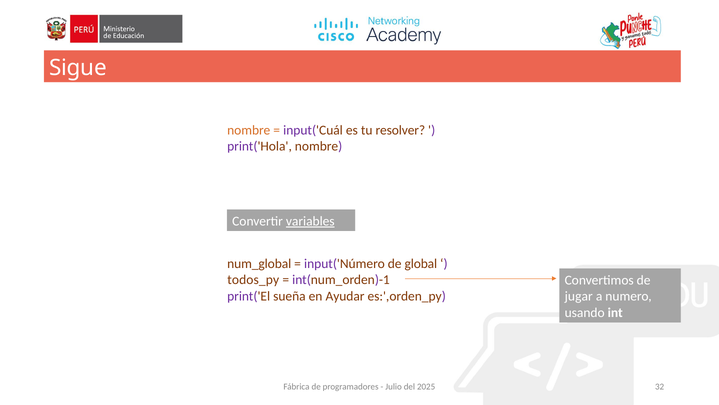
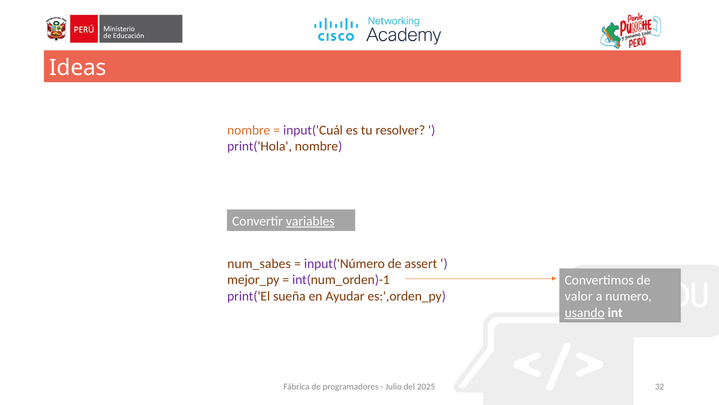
Sigue: Sigue -> Ideas (78, 68)
num_global: num_global -> num_sabes (259, 263)
global: global -> assert (421, 263)
todos_py: todos_py -> mejor_py (253, 280)
jugar: jugar -> valor (579, 296)
usando underline: none -> present (585, 312)
